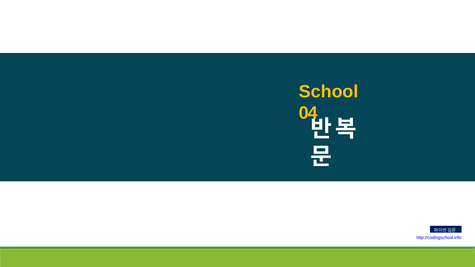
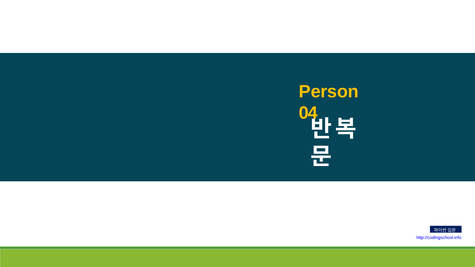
School: School -> Person (329, 92)
